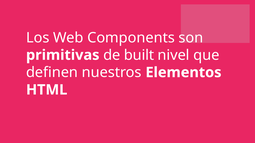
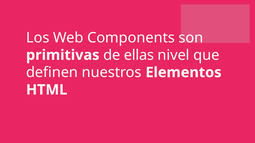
built: built -> ellas (139, 55)
